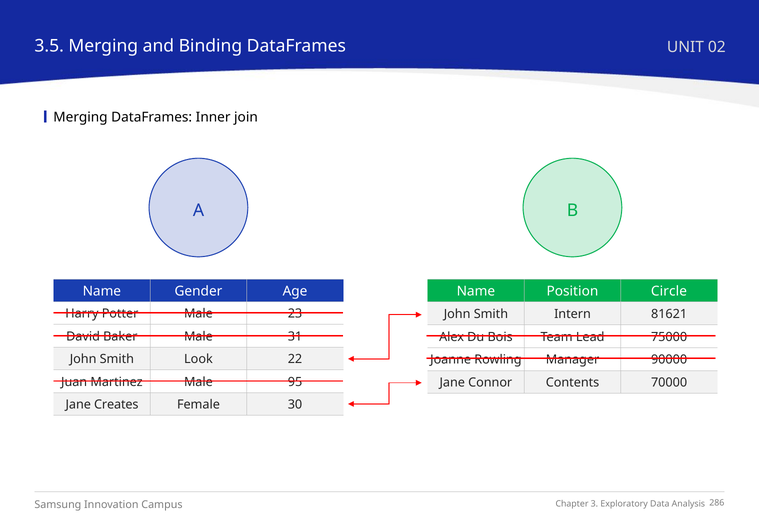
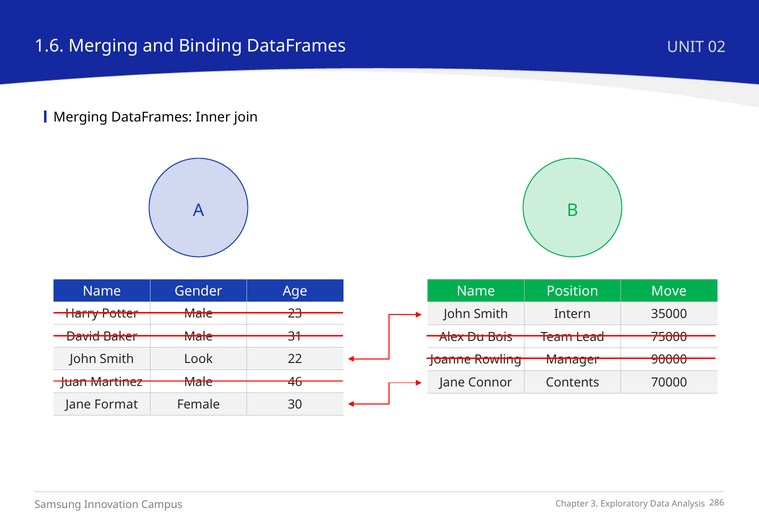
3.5: 3.5 -> 1.6 (49, 46)
Circle: Circle -> Move (669, 292)
81621: 81621 -> 35000 (669, 314)
95: 95 -> 46 (295, 382)
Creates: Creates -> Format (116, 405)
